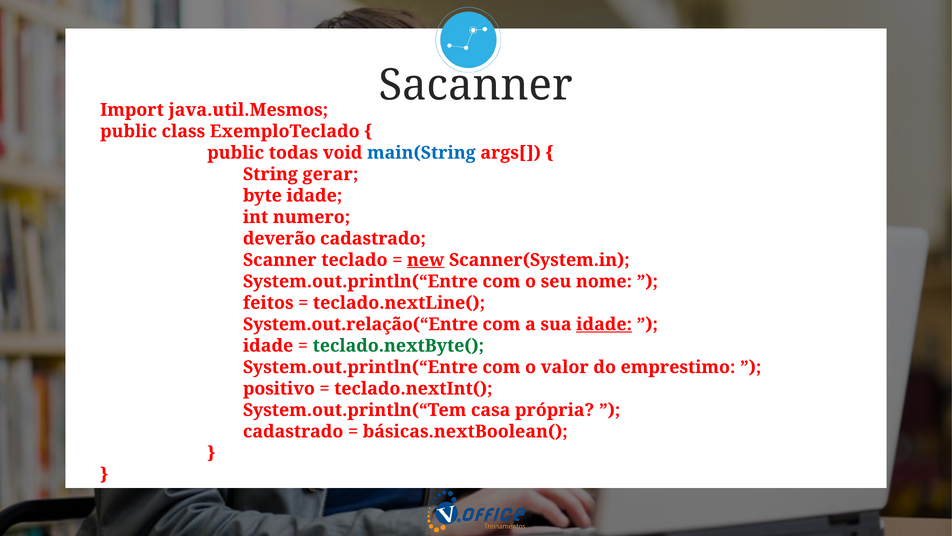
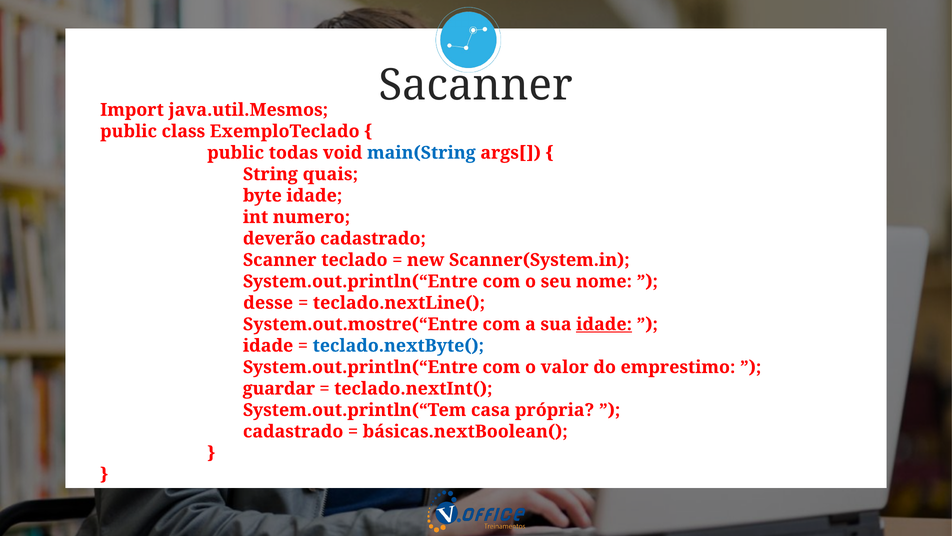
gerar: gerar -> quais (330, 174)
new underline: present -> none (426, 260)
feitos: feitos -> desse (268, 303)
System.out.relação(“Entre: System.out.relação(“Entre -> System.out.mostre(“Entre (360, 324)
teclado.nextByte( colour: green -> blue (398, 345)
positivo: positivo -> guardar (279, 388)
